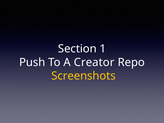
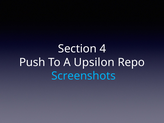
1: 1 -> 4 (103, 49)
Creator: Creator -> Upsilon (94, 62)
Screenshots colour: yellow -> light blue (83, 76)
